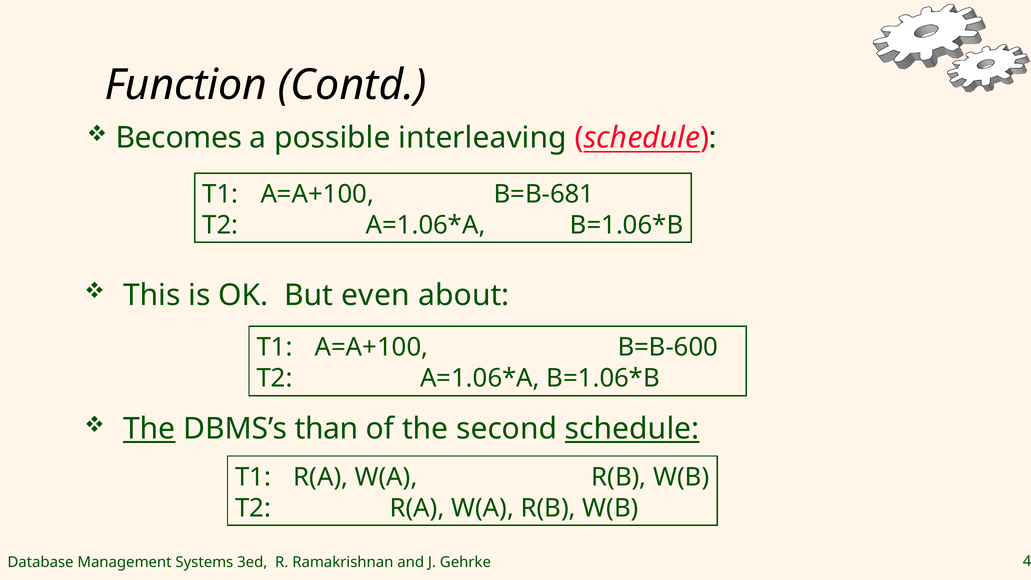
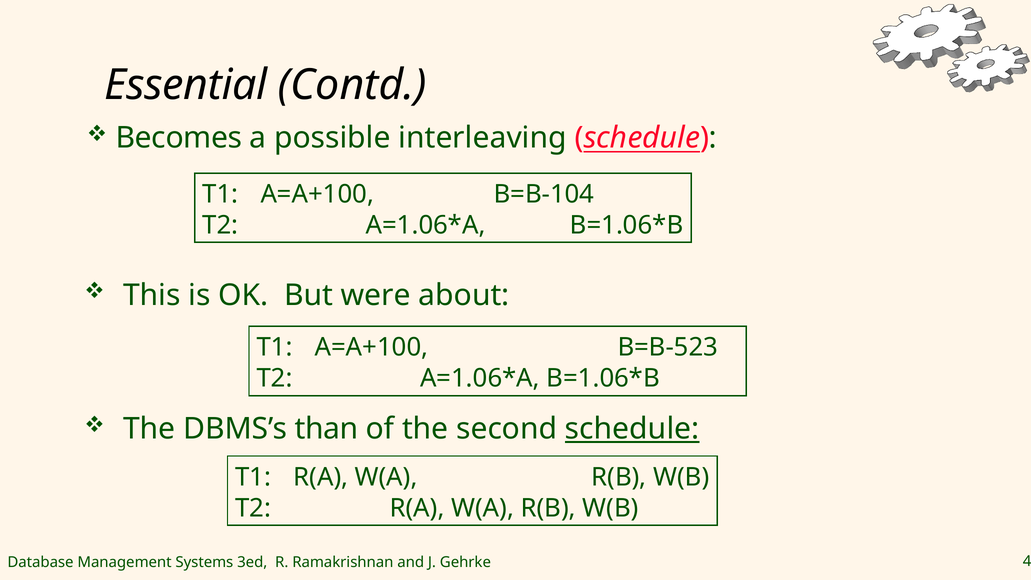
Function: Function -> Essential (186, 85)
B=B-681: B=B-681 -> B=B-104 (544, 194)
even: even -> were (376, 295)
B=B-600: B=B-600 -> B=B-523 (668, 347)
The underline: present -> none (149, 429)
